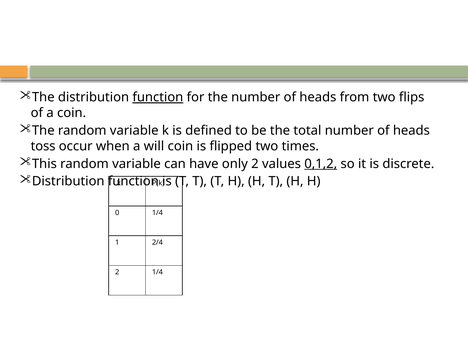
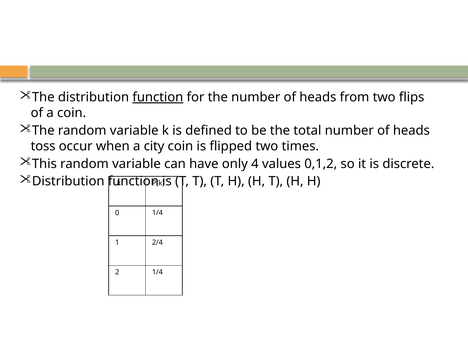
will: will -> city (154, 146)
only 2: 2 -> 4 (255, 164)
0,1,2 underline: present -> none (321, 164)
